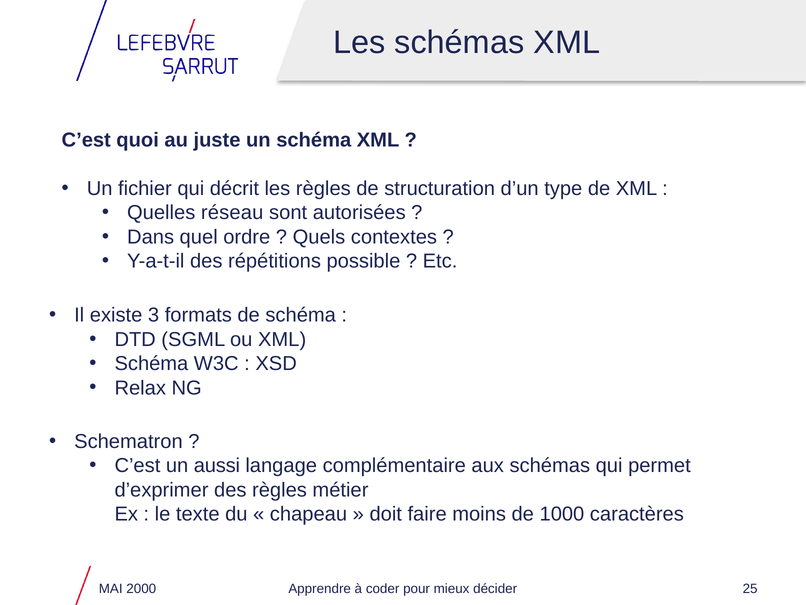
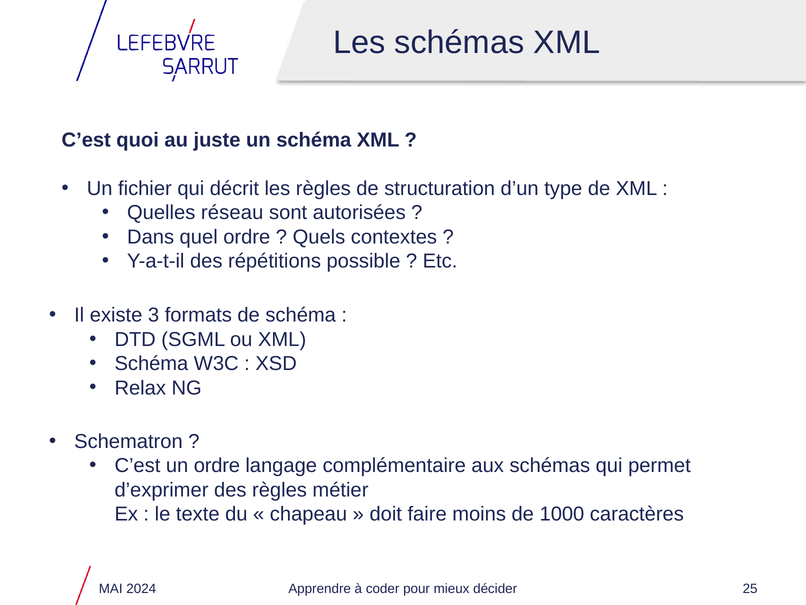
un aussi: aussi -> ordre (217, 465)
2000: 2000 -> 2024 (141, 588)
